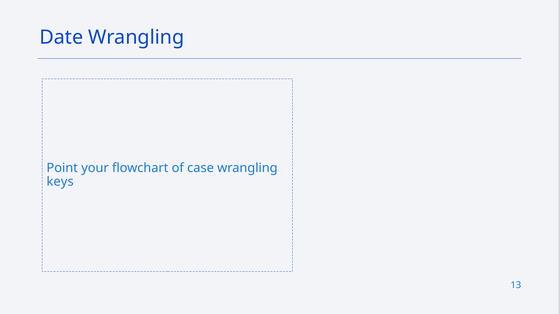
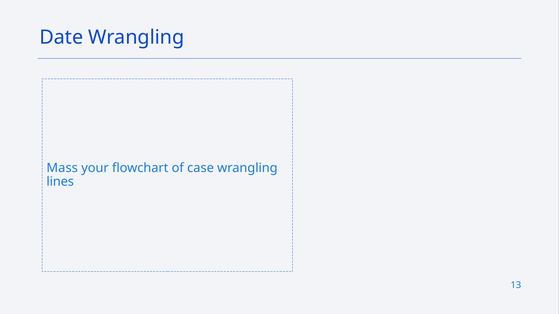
Point: Point -> Mass (62, 168)
keys: keys -> lines (60, 182)
